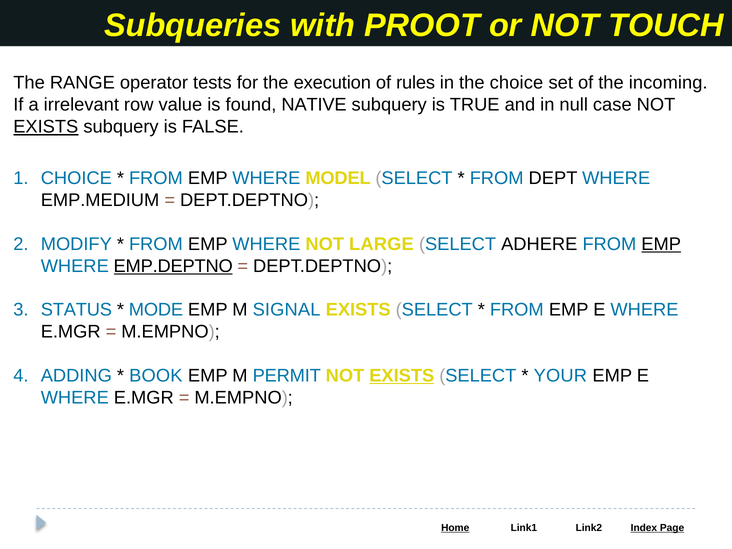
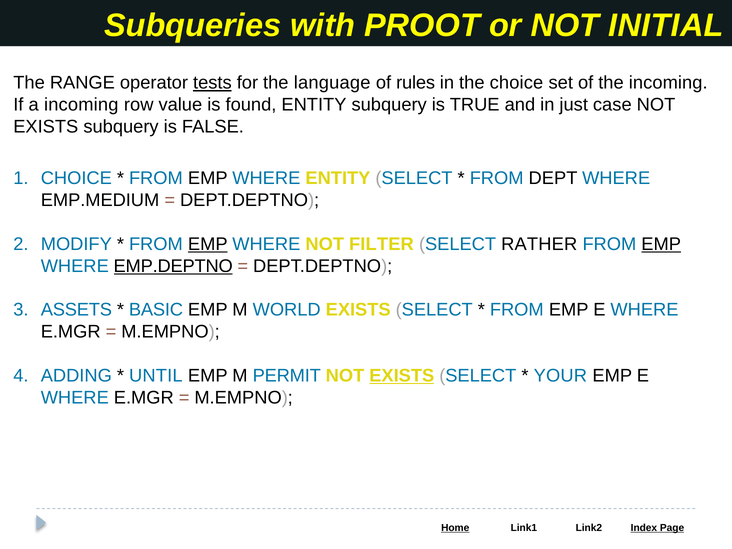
TOUCH: TOUCH -> INITIAL (666, 25)
tests underline: none -> present (212, 83)
execution: execution -> language (332, 83)
a irrelevant: irrelevant -> incoming (81, 105)
found NATIVE: NATIVE -> ENTITY (314, 105)
null: null -> just (574, 105)
EXISTS underline: present -> none (46, 127)
WHERE MODEL: MODEL -> ENTITY (338, 178)
EMP underline: none -> present (208, 244)
LARGE: LARGE -> FILTER (381, 244)
ADHERE: ADHERE -> RATHER (539, 244)
STATUS: STATUS -> ASSETS (76, 310)
MODE: MODE -> BASIC (156, 310)
SIGNAL: SIGNAL -> WORLD (287, 310)
BOOK: BOOK -> UNTIL (156, 376)
